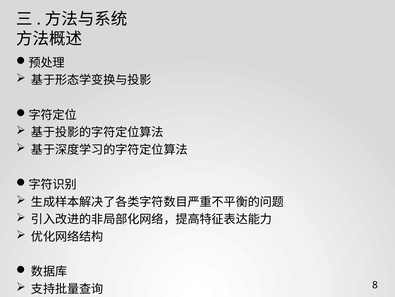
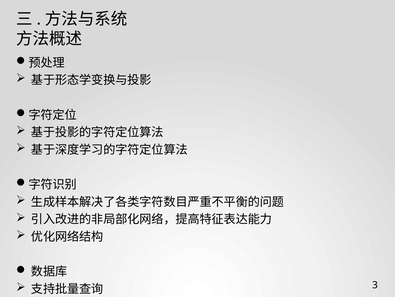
8: 8 -> 3 (375, 285)
